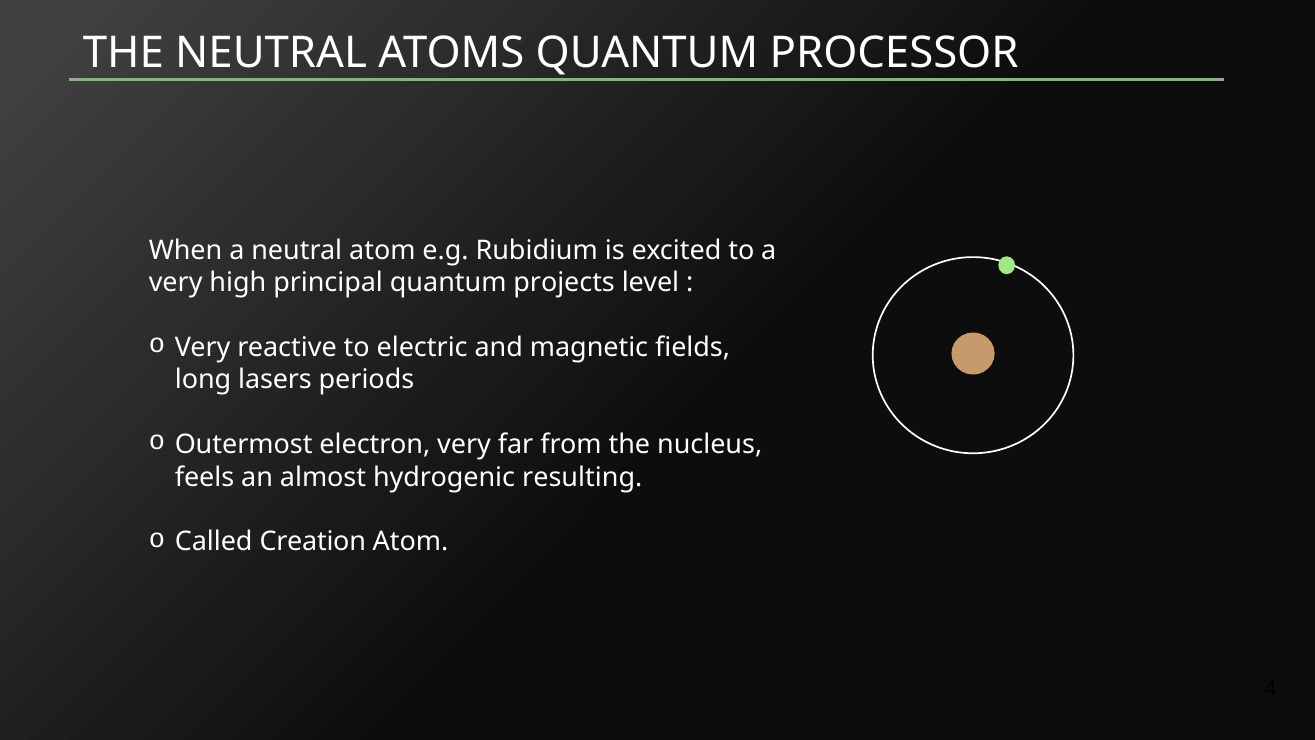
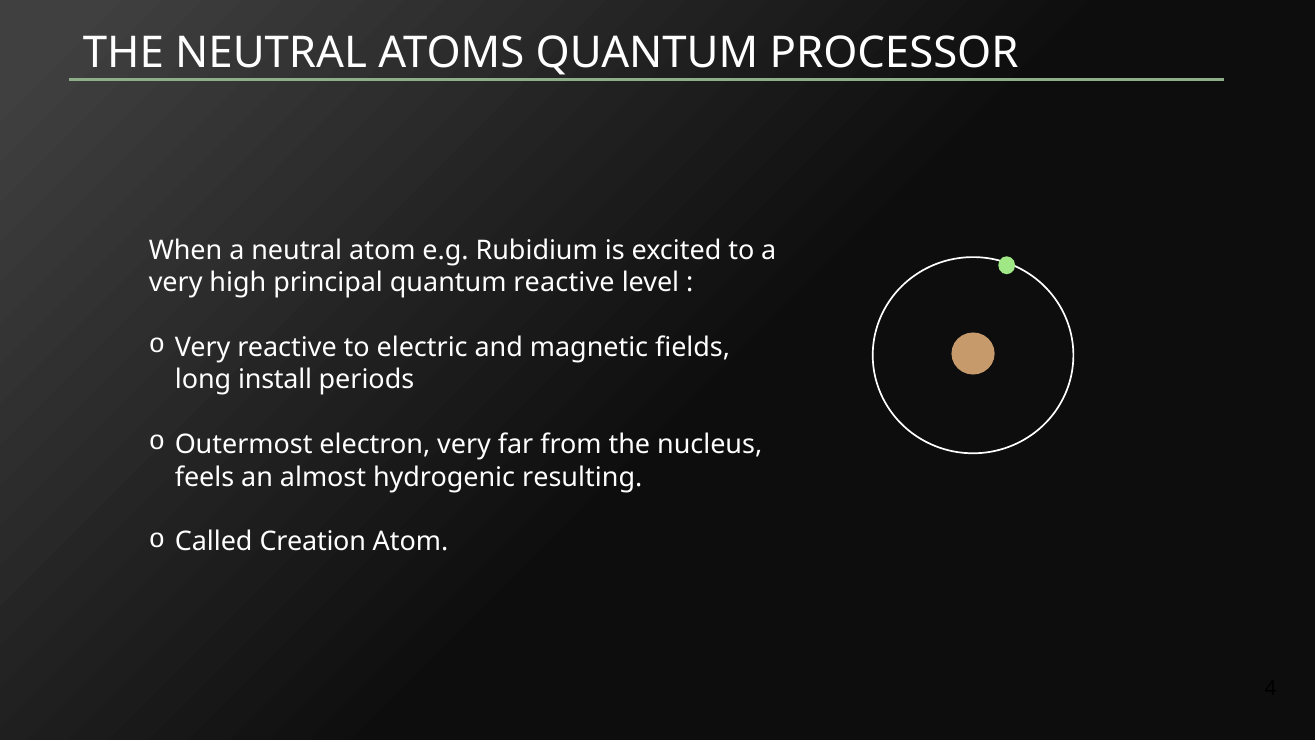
quantum projects: projects -> reactive (564, 283)
lasers: lasers -> install (275, 380)
